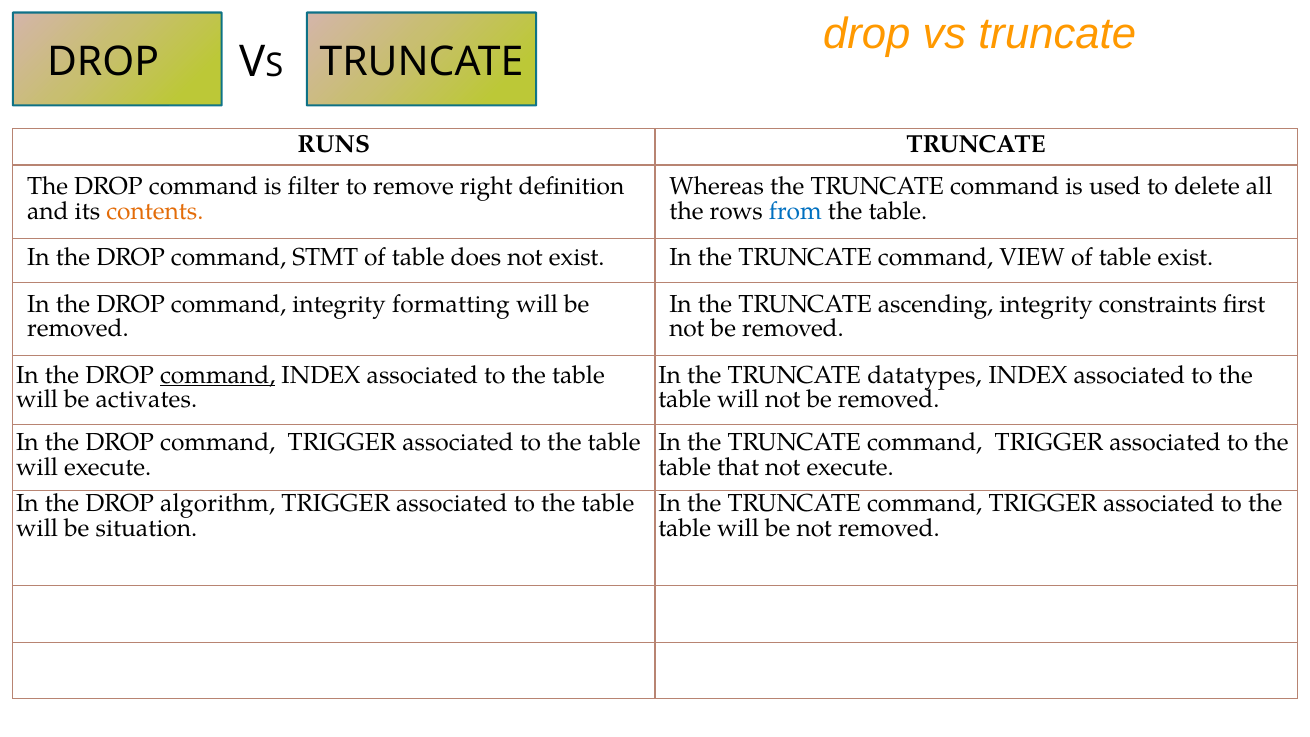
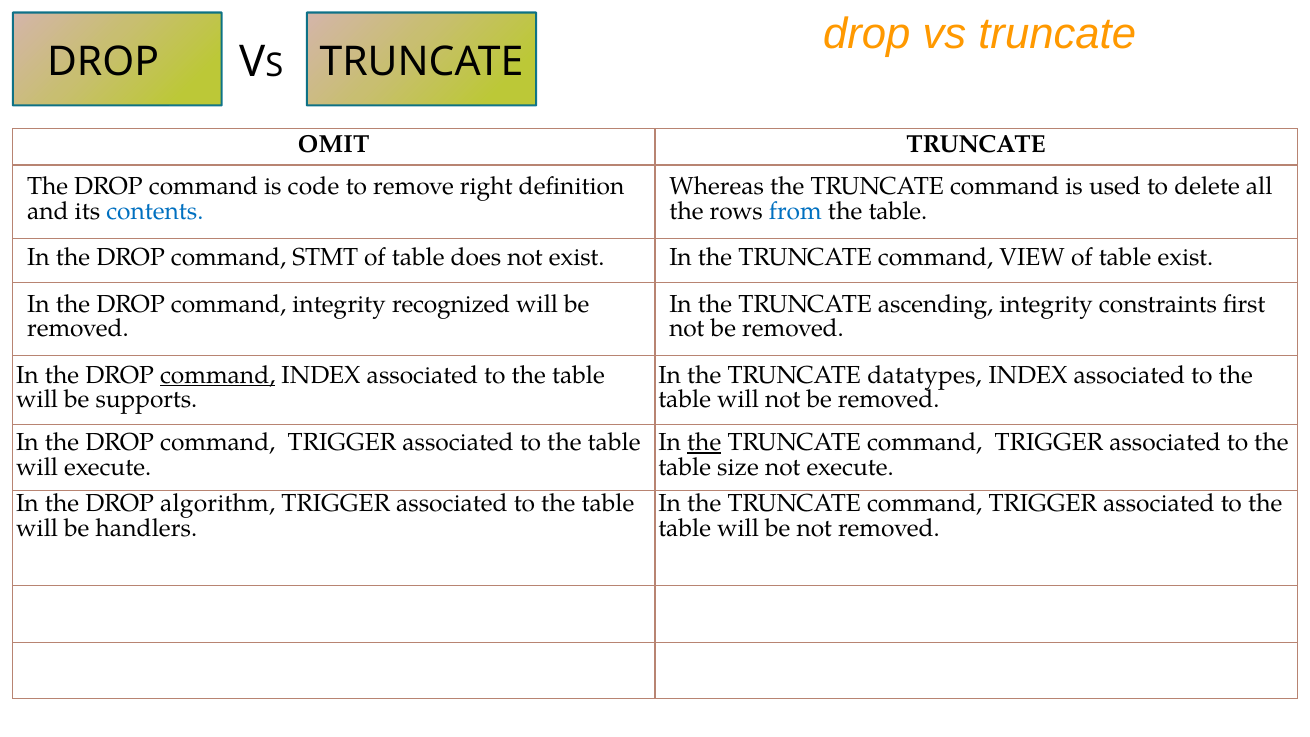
RUNS: RUNS -> OMIT (334, 144)
filter: filter -> code (314, 187)
contents colour: orange -> blue (155, 211)
formatting: formatting -> recognized (451, 304)
activates: activates -> supports (146, 400)
the underline: none -> present (704, 442)
that: that -> size (738, 467)
situation: situation -> handlers (146, 528)
